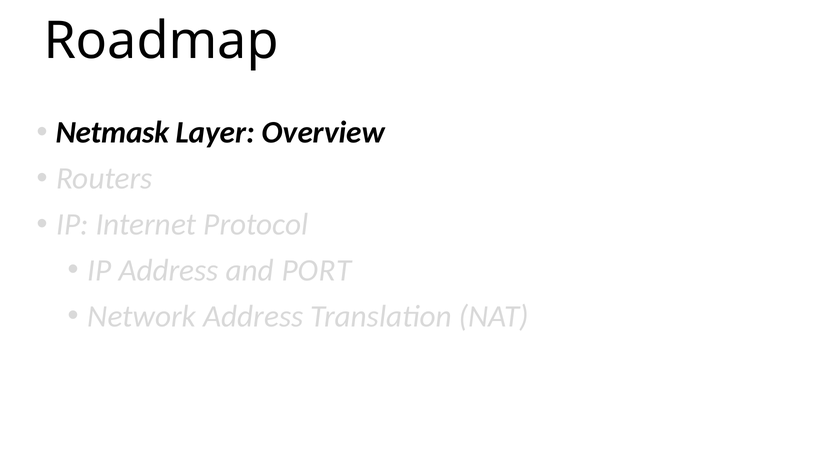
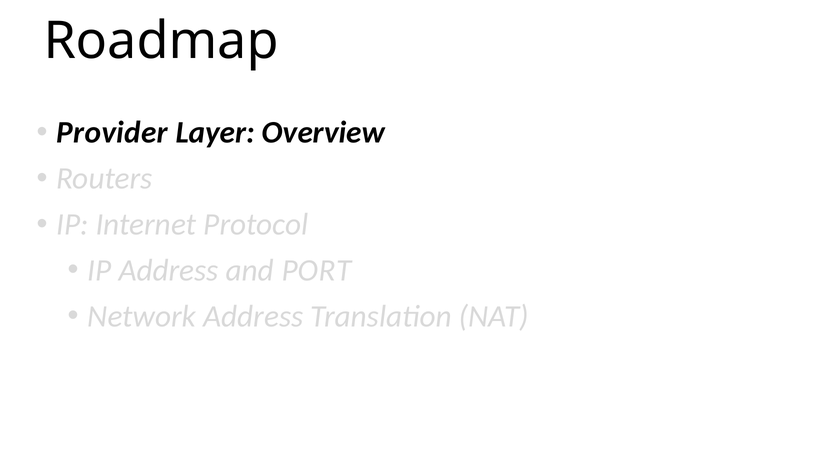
Netmask: Netmask -> Provider (112, 132)
